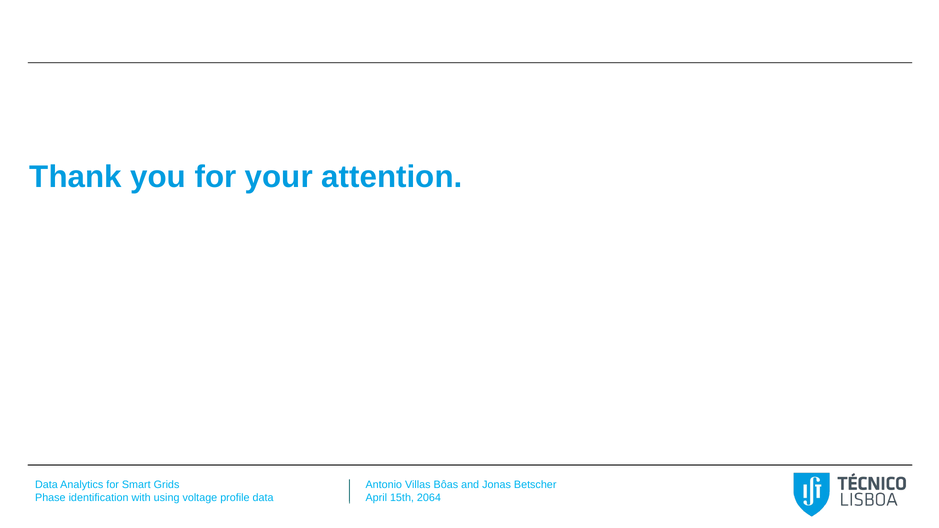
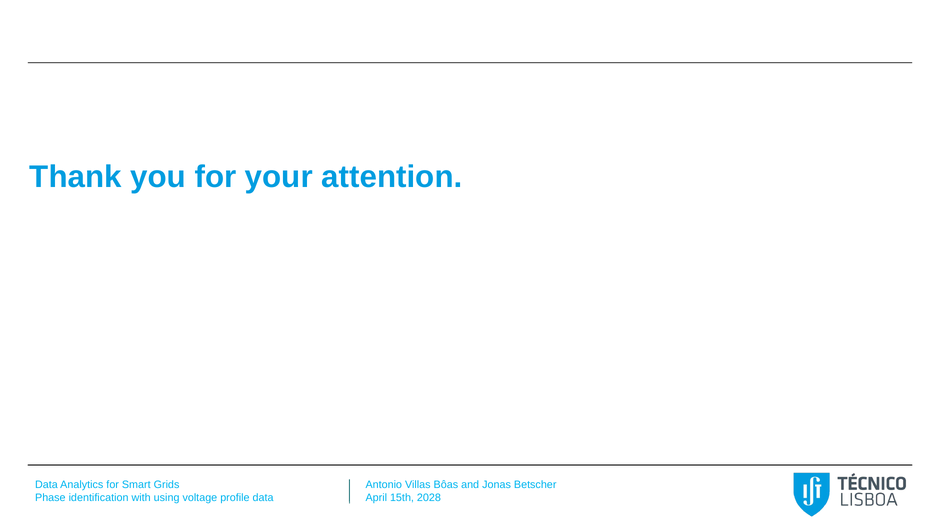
2064: 2064 -> 2028 (429, 498)
